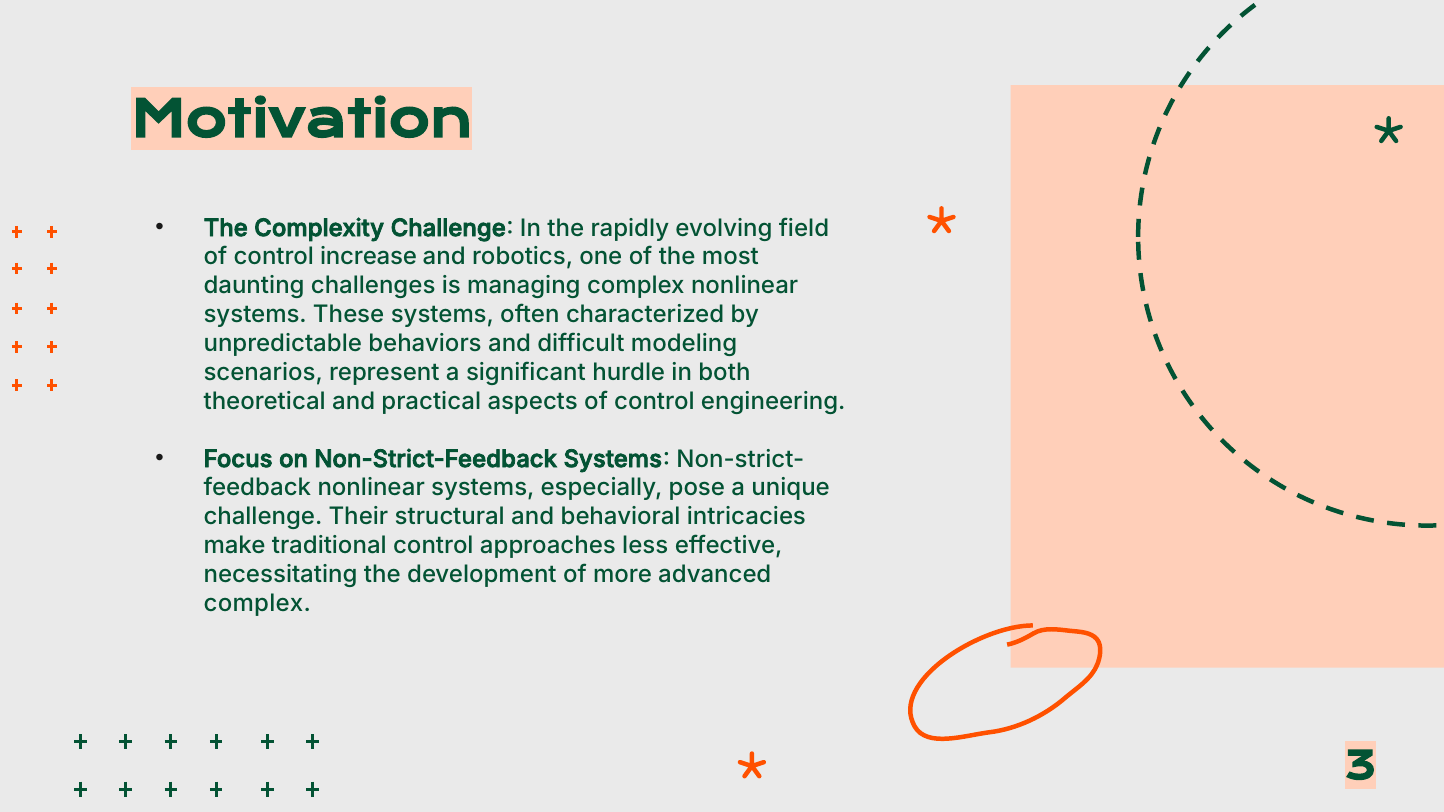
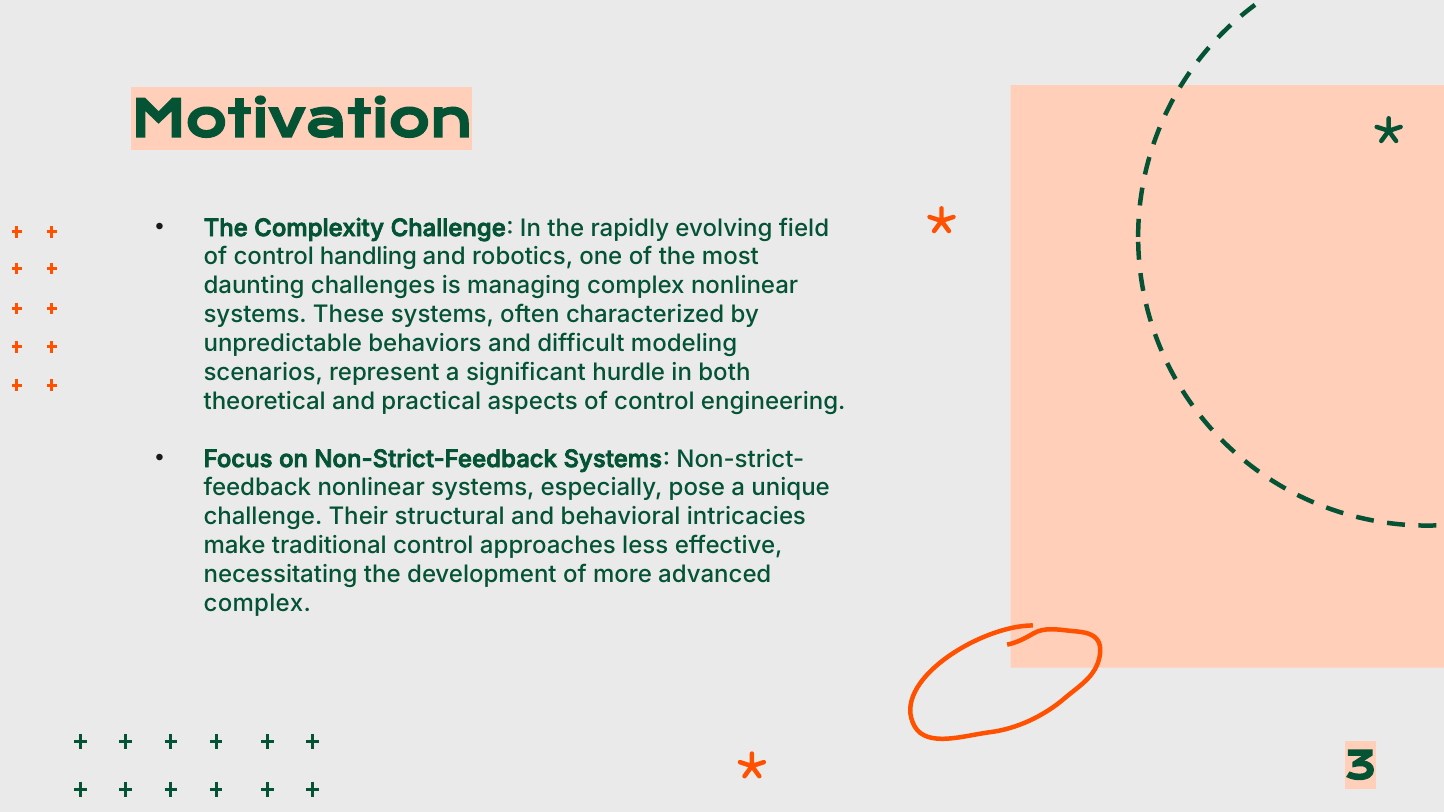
increase: increase -> handling (369, 257)
